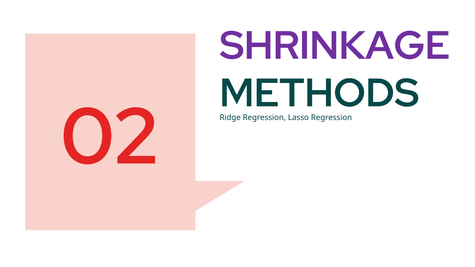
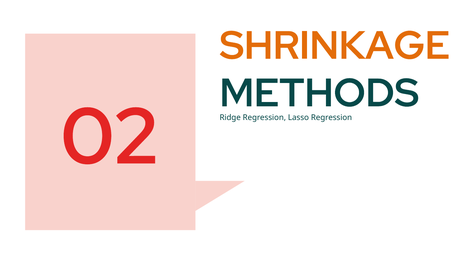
SHRINKAGE colour: purple -> orange (335, 46)
